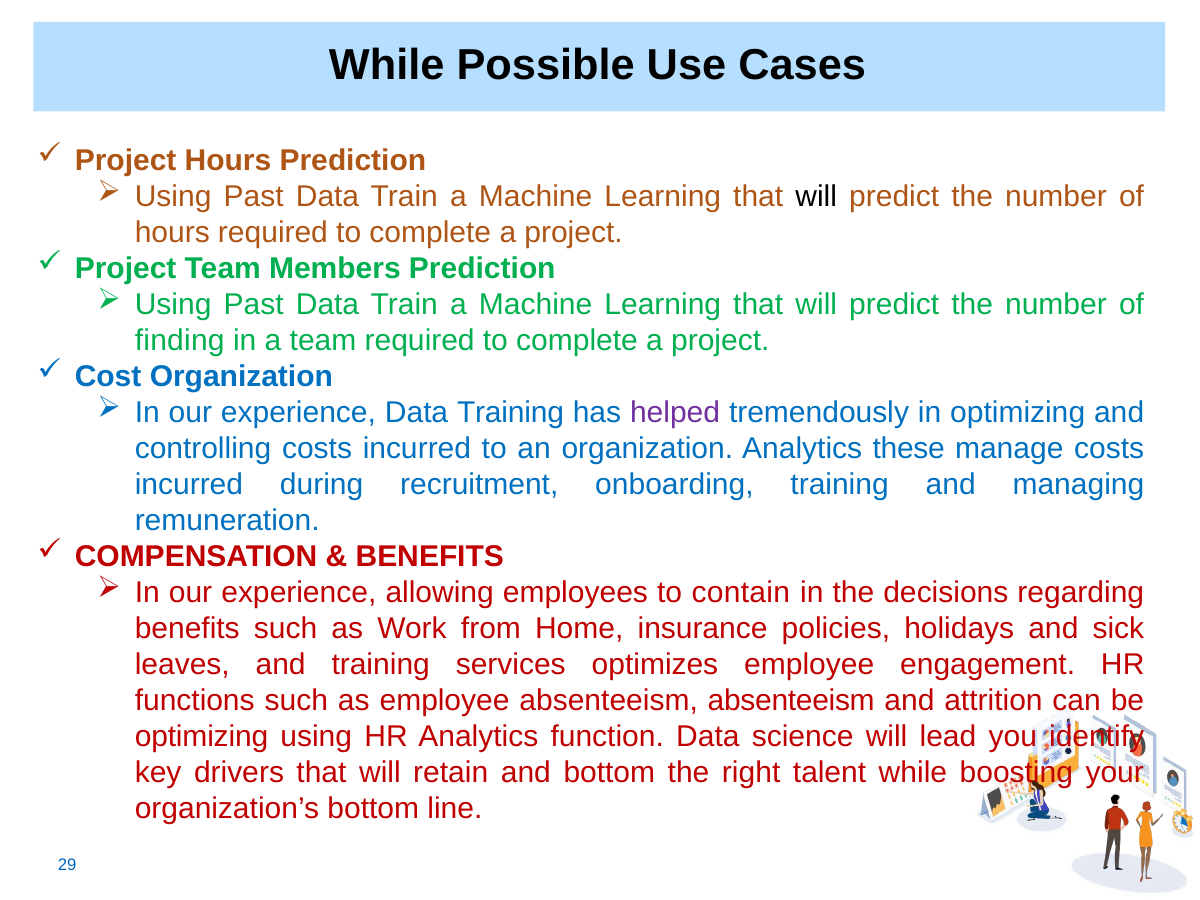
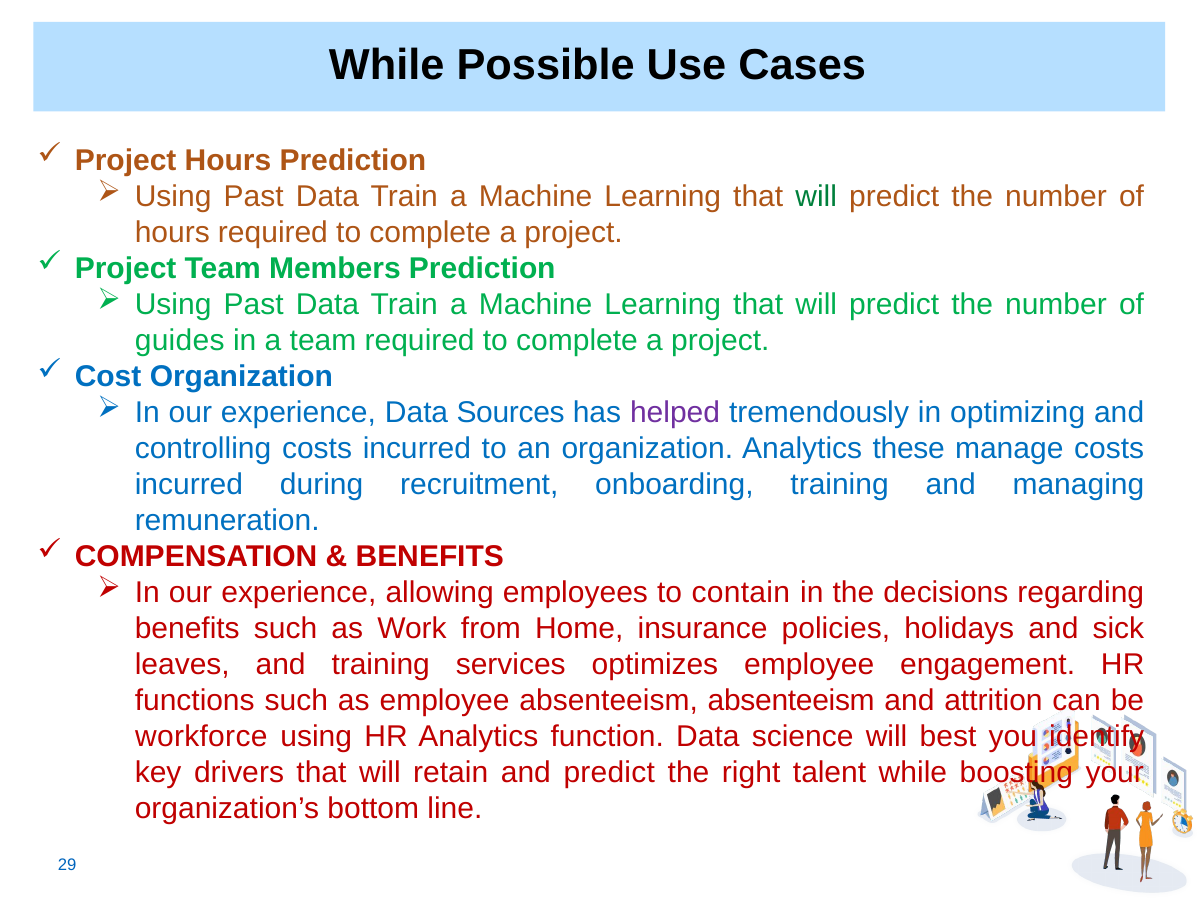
will colour: black -> green (816, 197)
finding: finding -> guides (180, 341)
Data Training: Training -> Sources (511, 413)
optimizing: optimizing -> workforce (201, 737)
lead: lead -> best (948, 737)
and bottom: bottom -> predict (609, 773)
